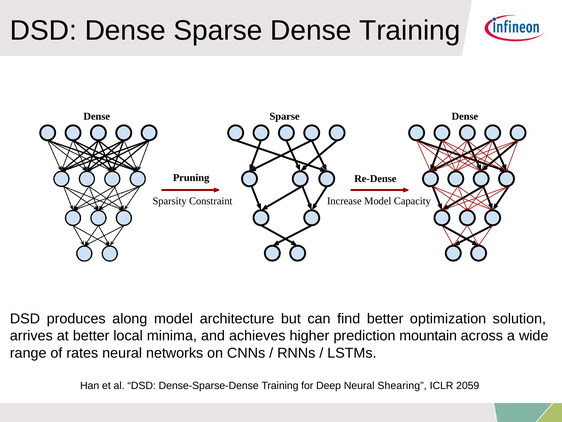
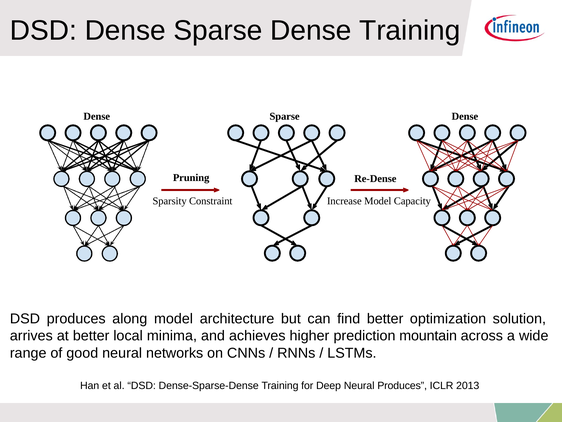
rates: rates -> good (82, 353)
Neural Shearing: Shearing -> Produces (402, 385)
2059: 2059 -> 2013 (468, 385)
